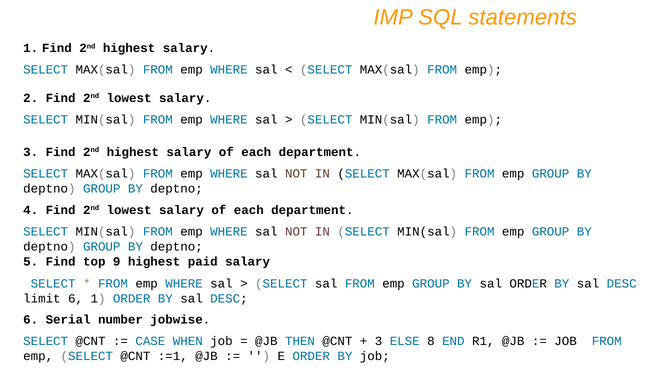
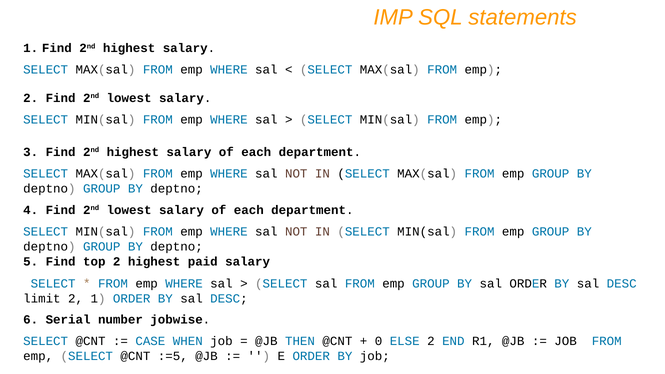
top 9: 9 -> 2 (117, 262)
limit 6: 6 -> 2 (76, 298)
3: 3 -> 0 (379, 341)
ELSE 8: 8 -> 2 (431, 341)
:=1: :=1 -> :=5 (173, 356)
